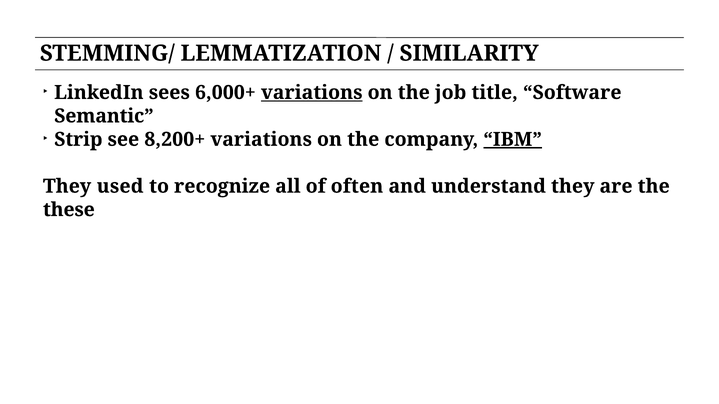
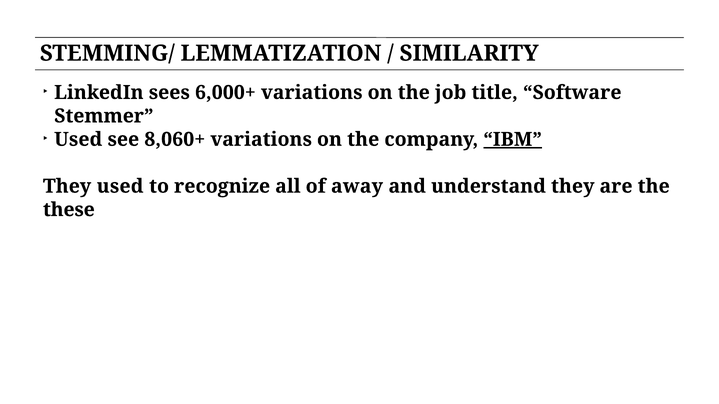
variations underline: present -> none (312, 92)
Semantic: Semantic -> Stemmer (104, 116)
Strip: Strip -> Used (78, 139)
8,200+: 8,200+ -> 8,060+ (175, 139)
often: often -> away (357, 186)
